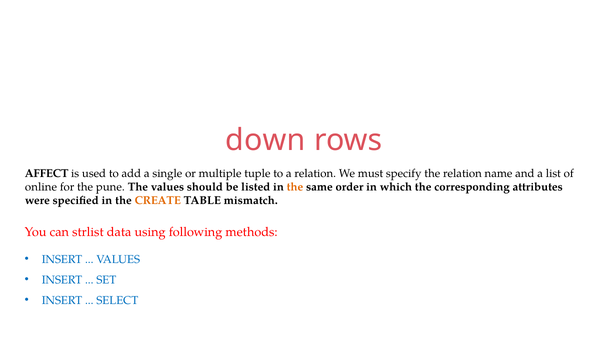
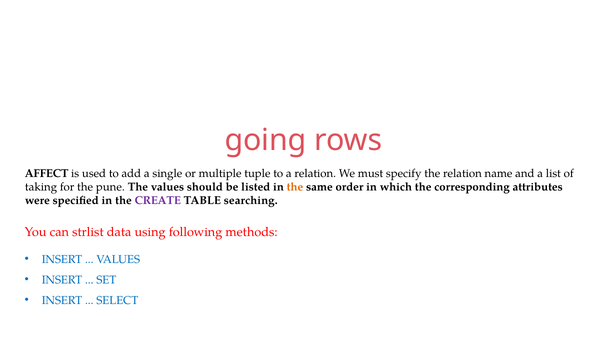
down: down -> going (266, 140)
online: online -> taking (41, 187)
CREATE colour: orange -> purple (158, 200)
mismatch: mismatch -> searching (251, 200)
